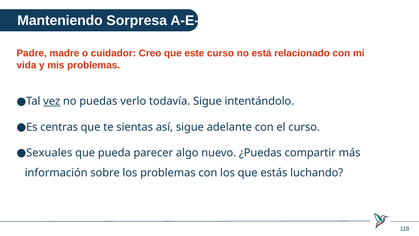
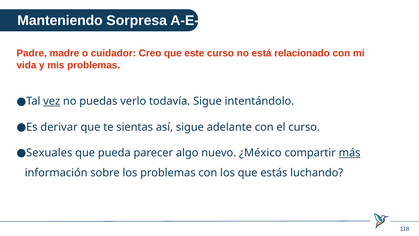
centras: centras -> derivar (59, 127)
¿Puedas: ¿Puedas -> ¿México (260, 153)
más underline: none -> present (350, 153)
